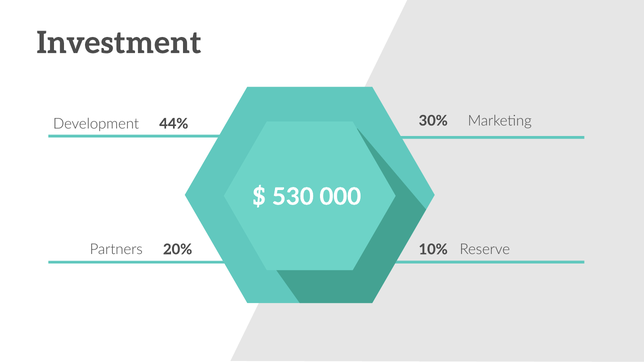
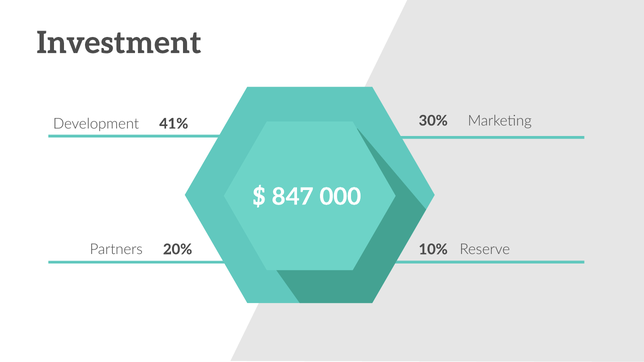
44%: 44% -> 41% (174, 124)
530: 530 -> 847 (293, 197)
